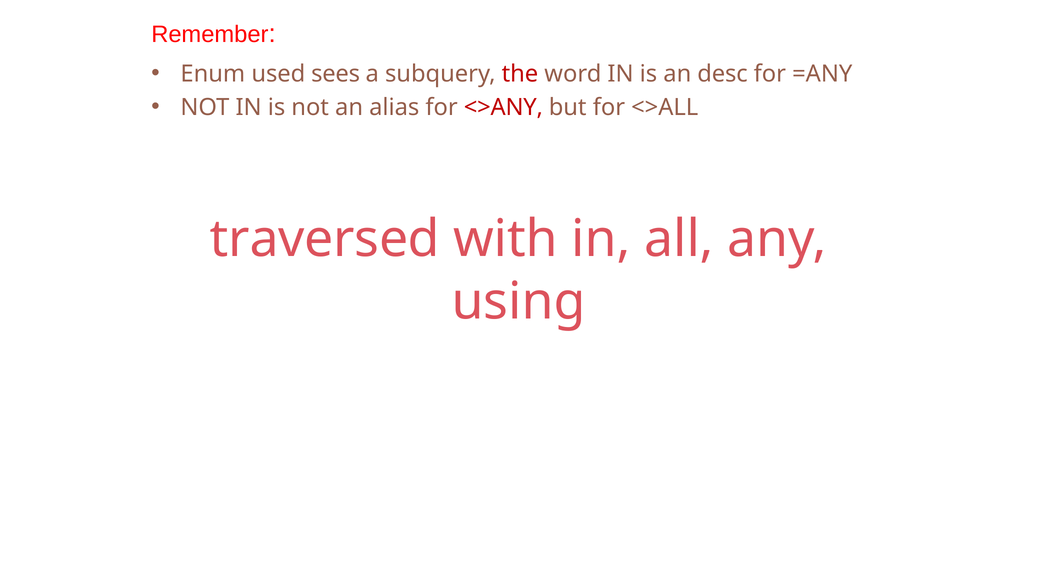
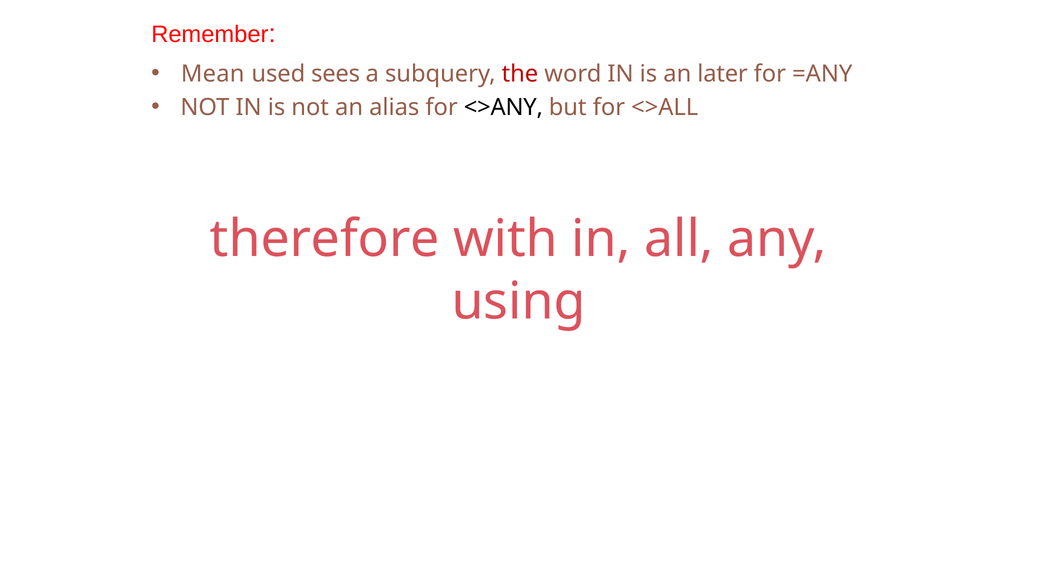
Enum: Enum -> Mean (213, 74)
desc: desc -> later (723, 74)
<>ANY colour: red -> black (503, 107)
traversed: traversed -> therefore (325, 239)
